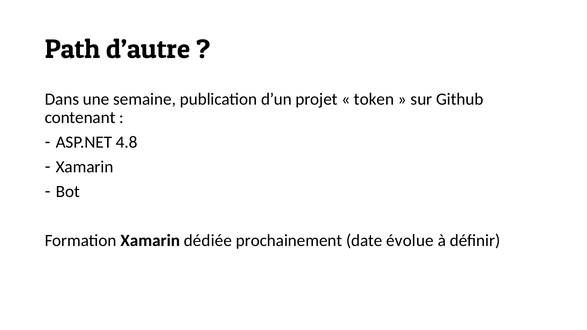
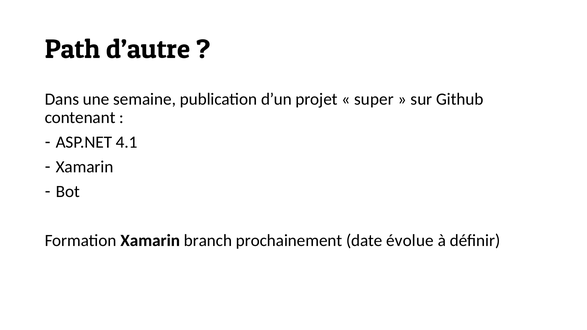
token: token -> super (374, 99)
4.8: 4.8 -> 4.1 (127, 142)
dédiée: dédiée -> branch (208, 241)
